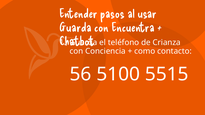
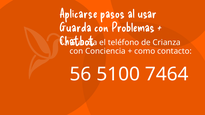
Entender: Entender -> Aplicarse (78, 14)
Encuentra: Encuentra -> Problemas (133, 28)
5515: 5515 -> 7464 (167, 74)
